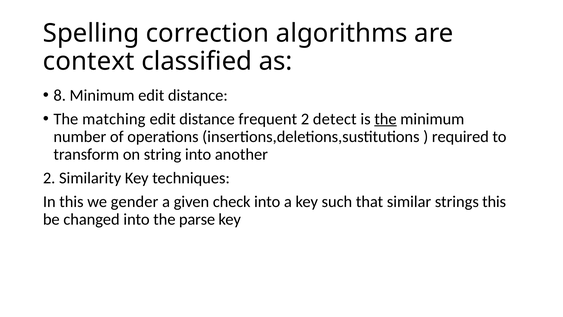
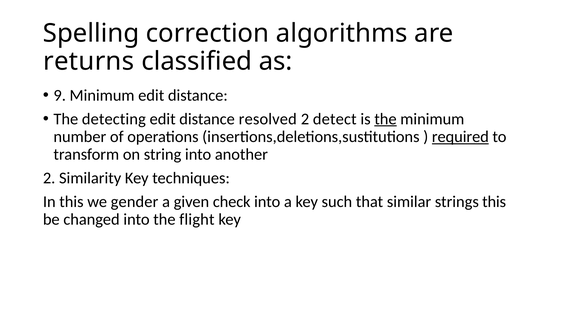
context: context -> returns (89, 61)
8: 8 -> 9 (60, 95)
matching: matching -> detecting (114, 119)
frequent: frequent -> resolved (268, 119)
required underline: none -> present (460, 137)
parse: parse -> flight (197, 219)
